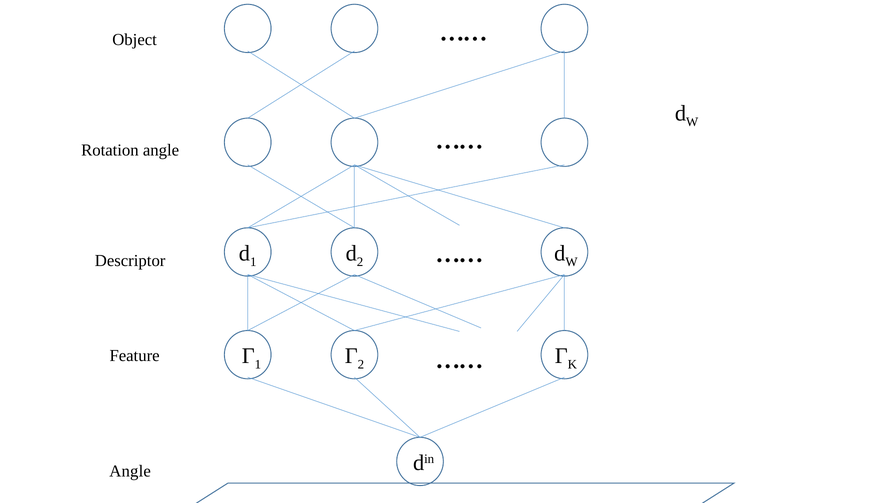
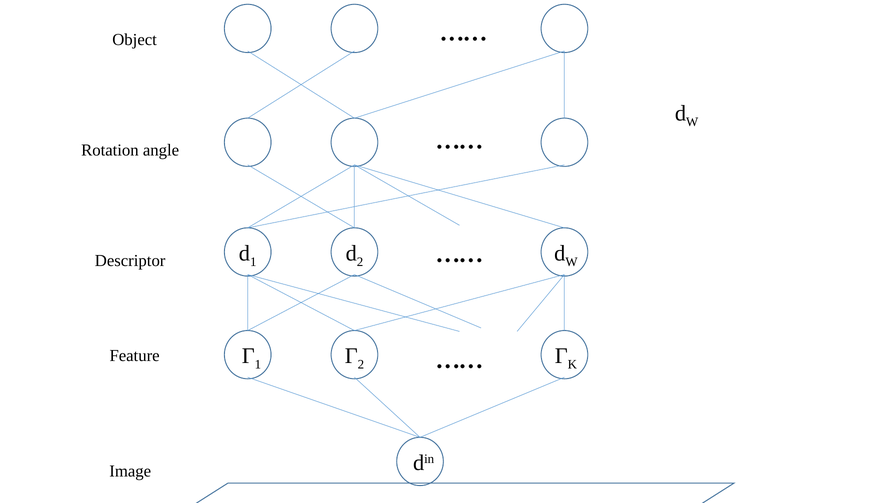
Angle: Angle -> Image (130, 470)
